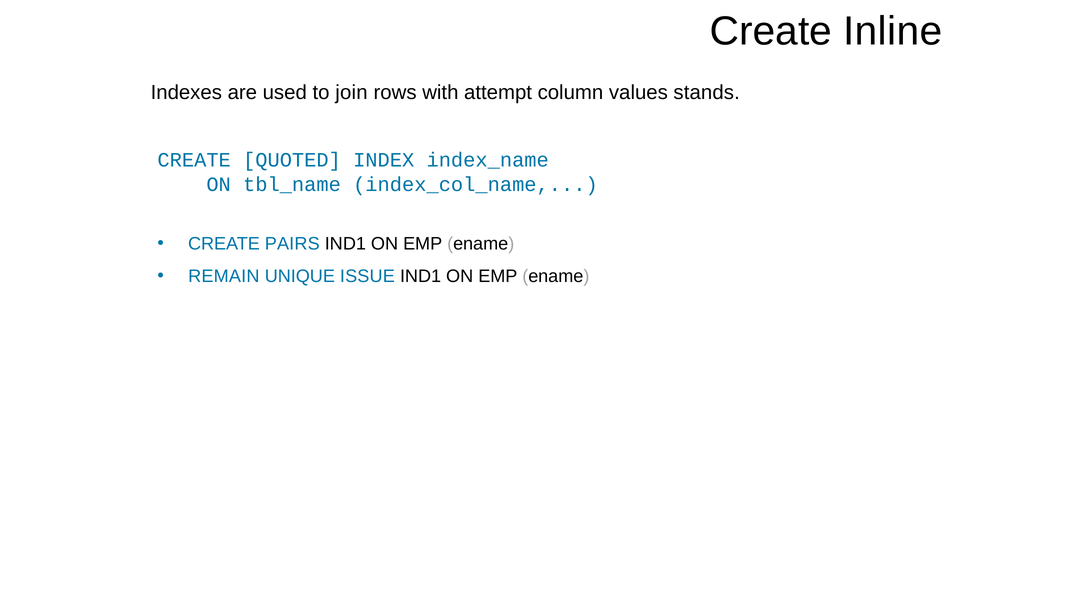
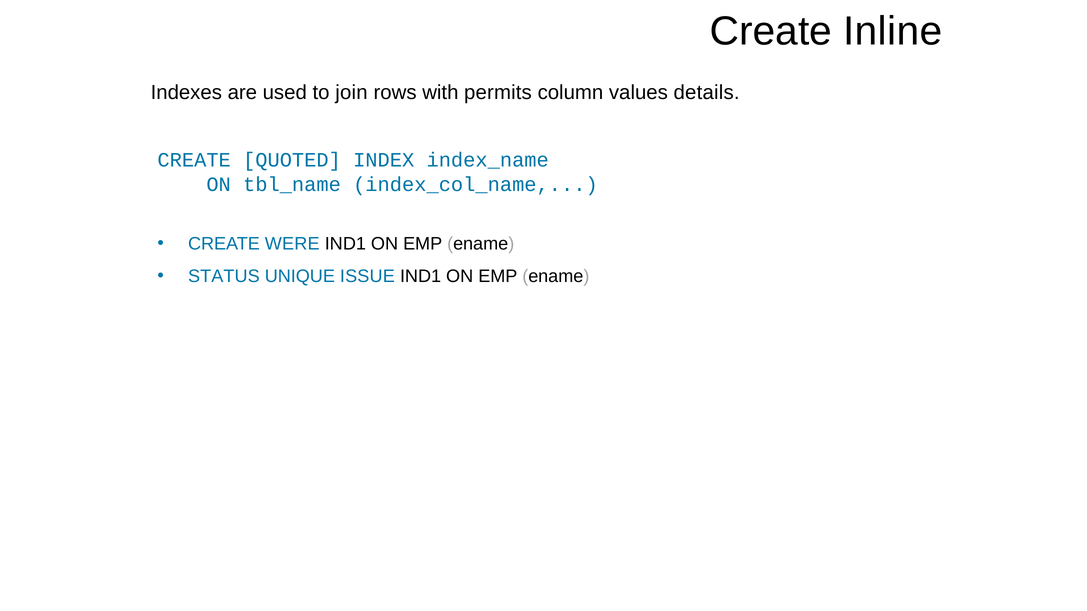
attempt: attempt -> permits (498, 92)
stands: stands -> details (707, 92)
PAIRS: PAIRS -> WERE (292, 244)
REMAIN: REMAIN -> STATUS (224, 277)
